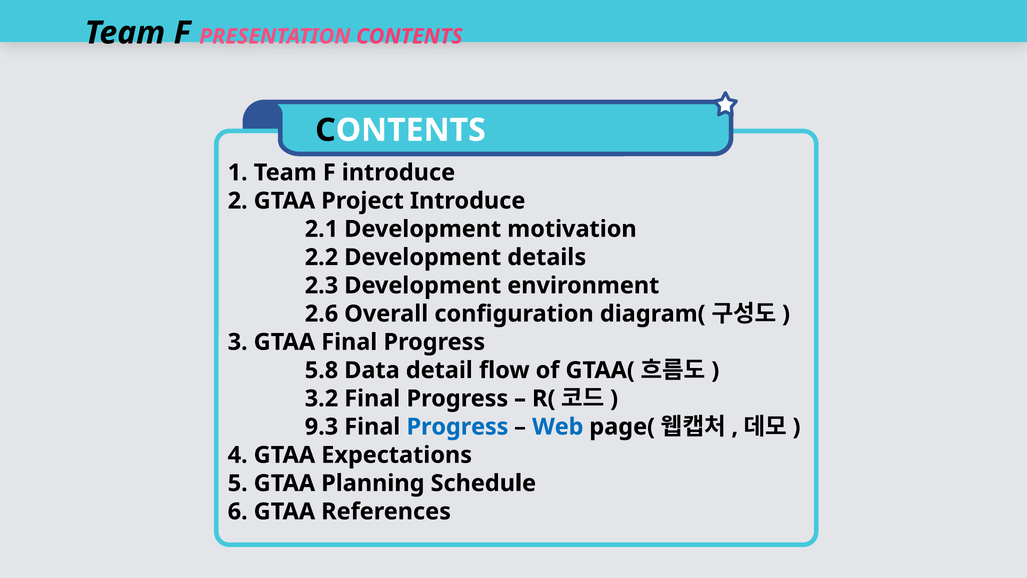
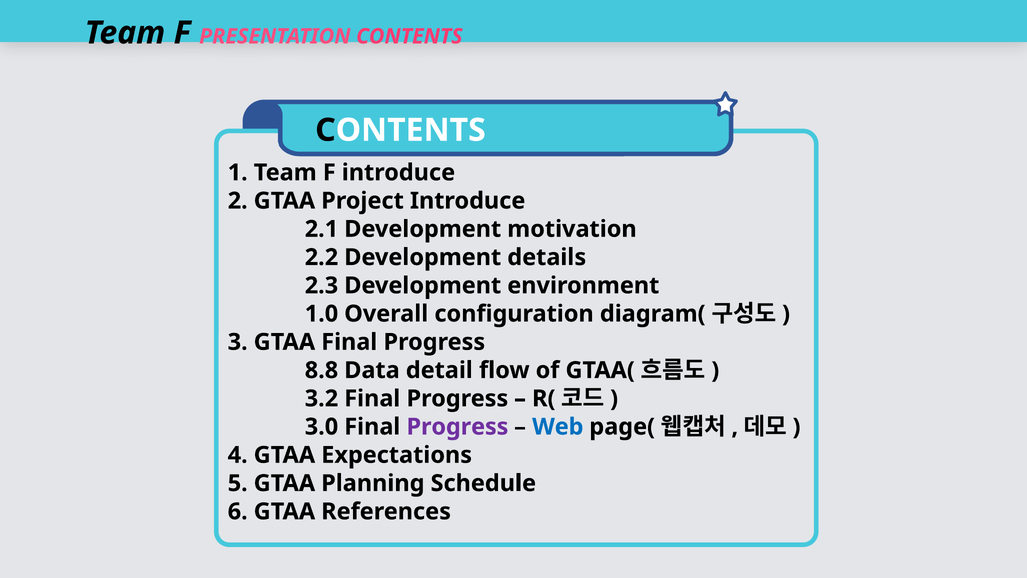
2.6: 2.6 -> 1.0 (321, 314)
5.8: 5.8 -> 8.8 (321, 370)
9.3: 9.3 -> 3.0 (321, 427)
Progress colour: blue -> purple (457, 427)
